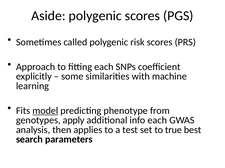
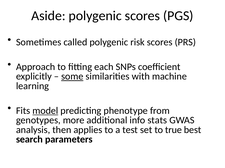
some underline: none -> present (72, 77)
apply: apply -> more (74, 121)
info each: each -> stats (157, 121)
